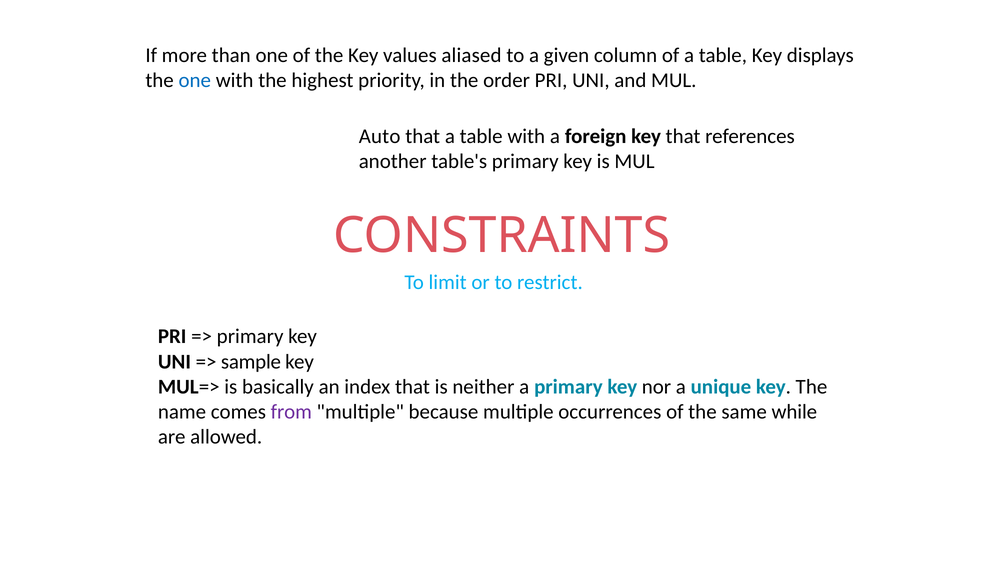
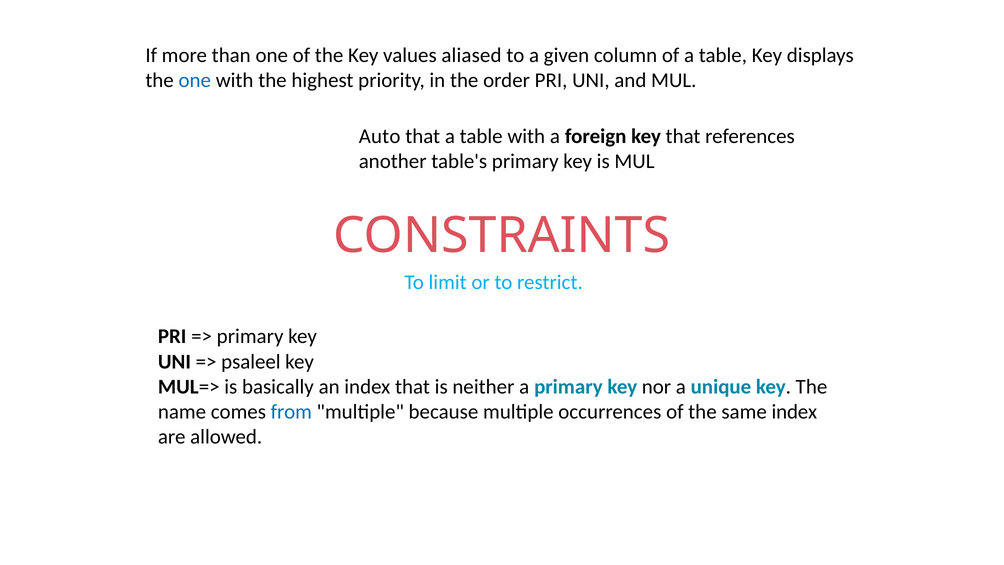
sample: sample -> psaleel (251, 362)
from colour: purple -> blue (291, 412)
same while: while -> index (794, 412)
